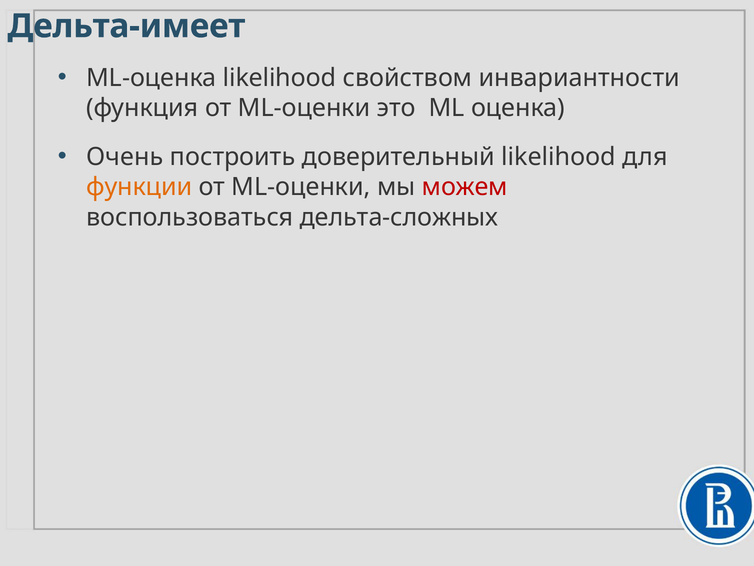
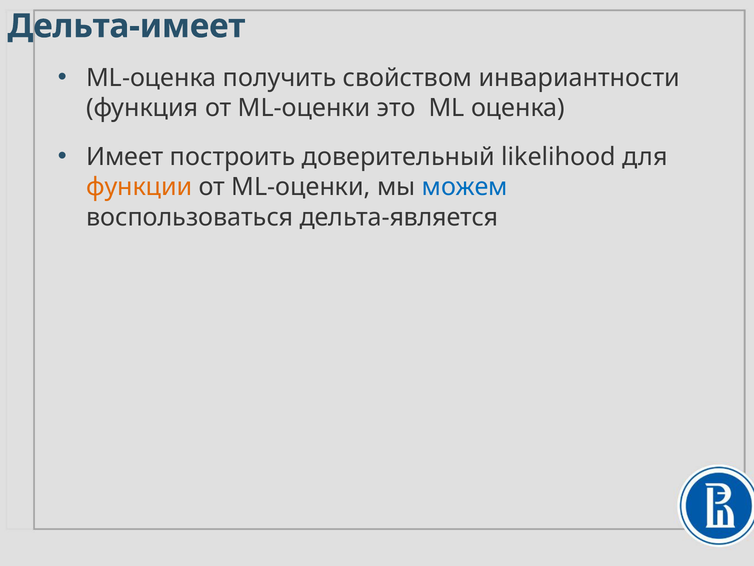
ML-оценка likelihood: likelihood -> получить (280, 78)
Очень: Очень -> Имеет (125, 157)
можем colour: red -> blue (465, 187)
дельта-сложных: дельта-сложных -> дельта-является (399, 217)
